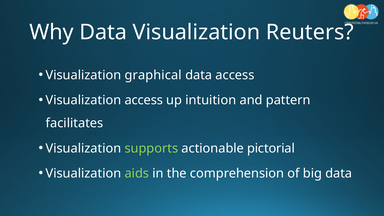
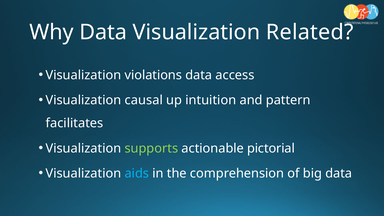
Reuters: Reuters -> Related (310, 32)
graphical: graphical -> violations (153, 75)
Visualization access: access -> causal (144, 100)
aids colour: light green -> light blue (137, 173)
